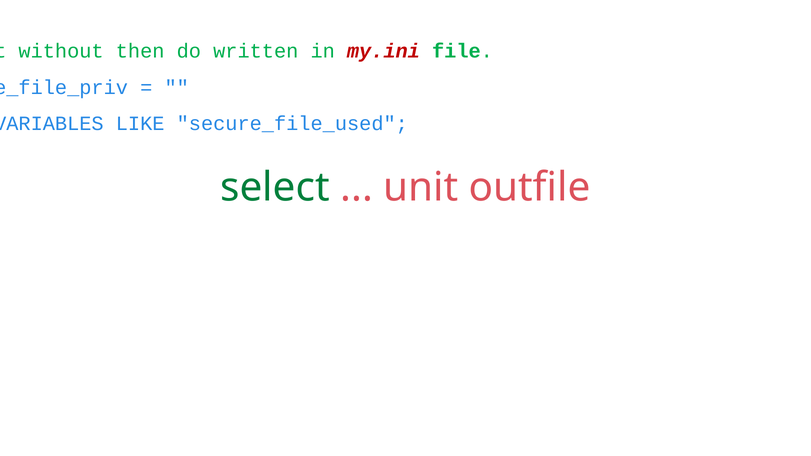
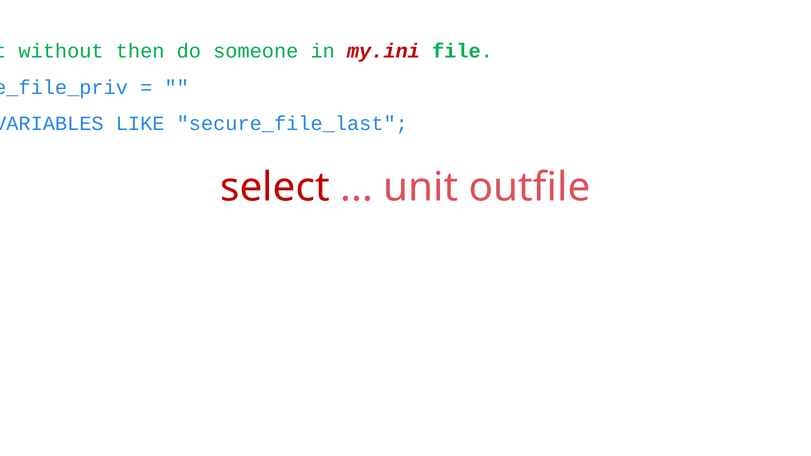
written: written -> someone (256, 51)
secure_file_used: secure_file_used -> secure_file_last (292, 124)
select colour: green -> red (275, 187)
